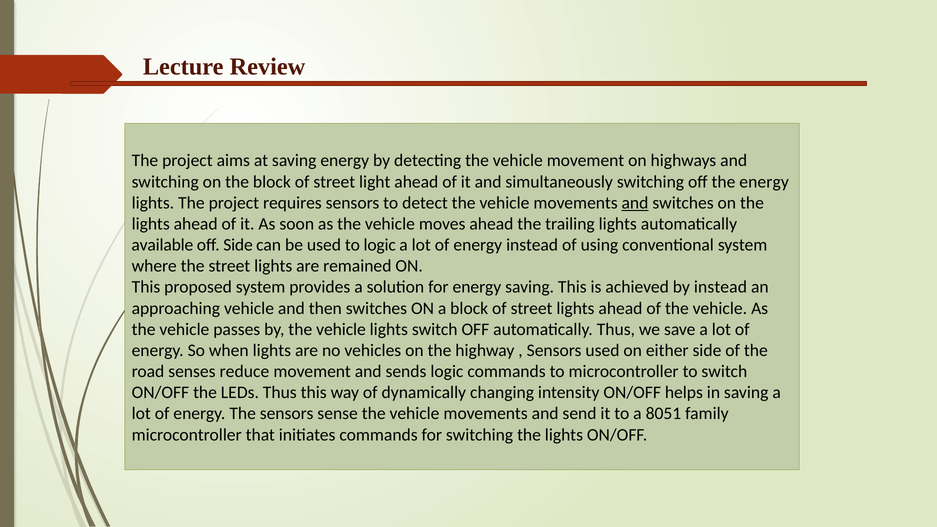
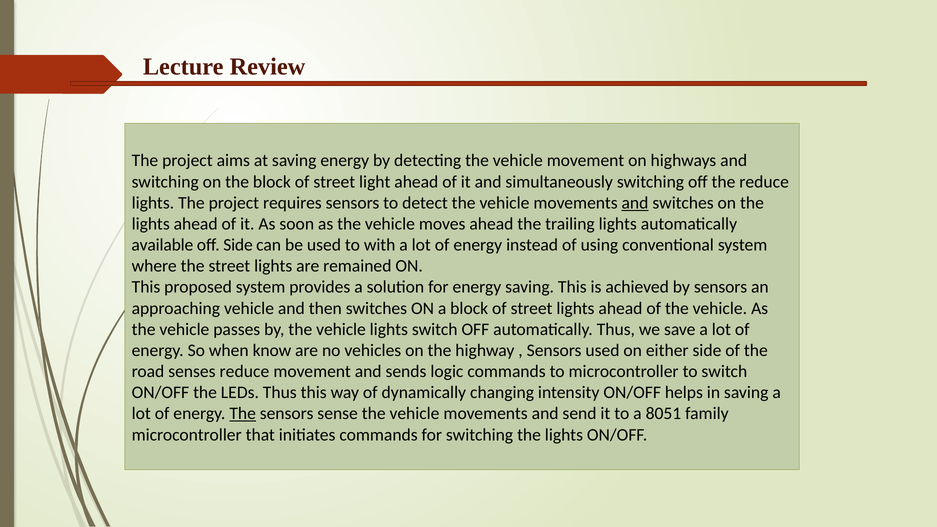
the energy: energy -> reduce (764, 182)
to logic: logic -> with (380, 245)
by instead: instead -> sensors (721, 287)
when lights: lights -> know (272, 350)
The underline: none -> present (243, 414)
